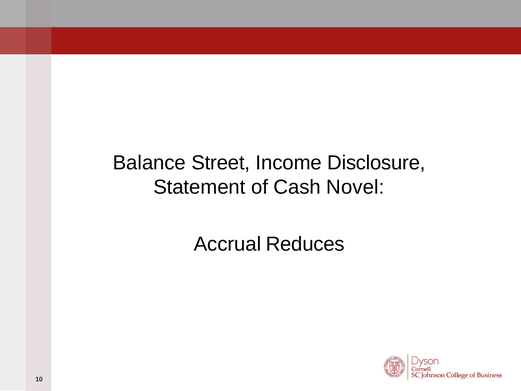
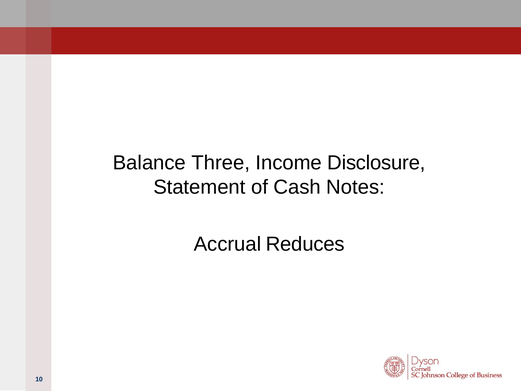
Street: Street -> Three (221, 163)
Novel: Novel -> Notes (356, 187)
